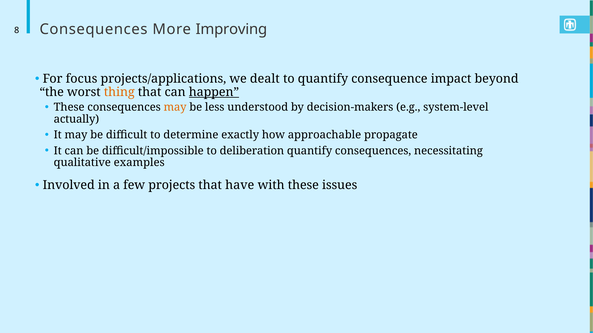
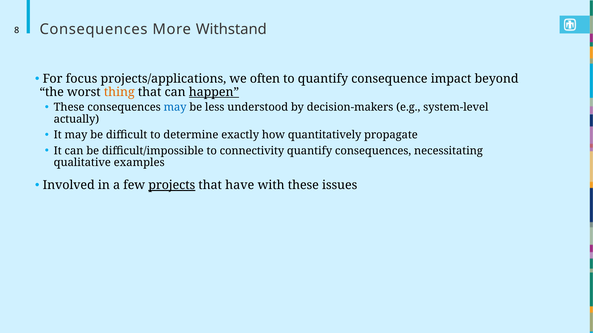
Improving: Improving -> Withstand (231, 29)
dealt: dealt -> often (265, 79)
may colour: orange -> blue (175, 107)
approachable: approachable -> quantitatively (325, 135)
deliberation: deliberation -> connectivity (252, 151)
projects underline: none -> present (172, 185)
